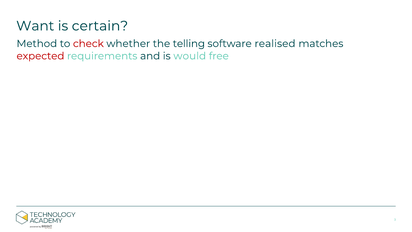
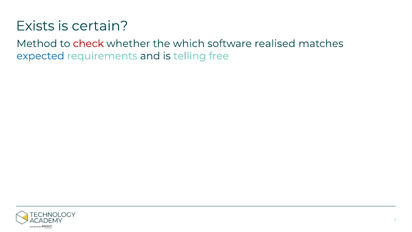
Want: Want -> Exists (35, 26)
telling: telling -> which (189, 44)
expected colour: red -> blue (40, 56)
would: would -> telling (190, 56)
